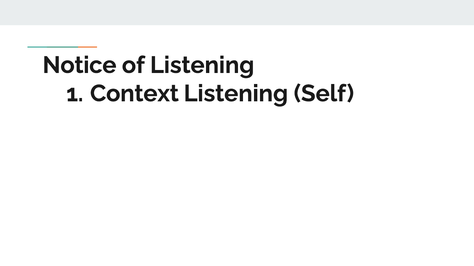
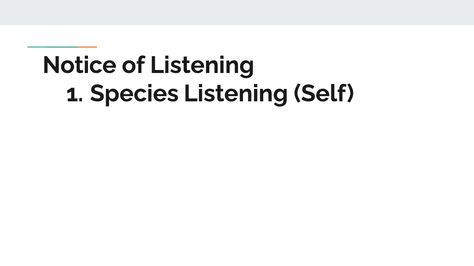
Context: Context -> Species (134, 94)
